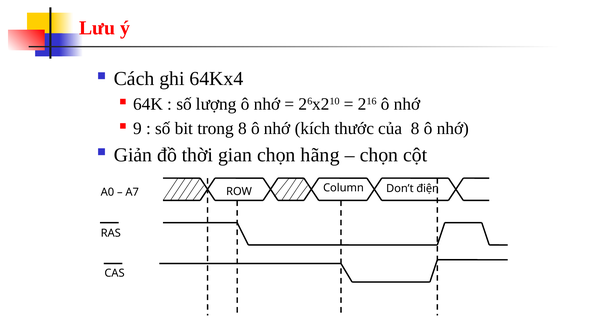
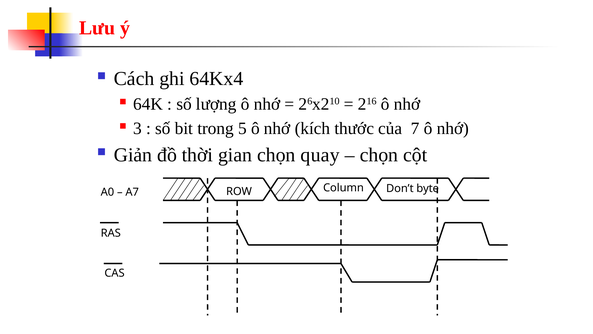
9: 9 -> 3 (138, 128)
trong 8: 8 -> 5 (242, 128)
của 8: 8 -> 7 (415, 128)
hãng: hãng -> quay (320, 155)
điện: điện -> byte (428, 188)
